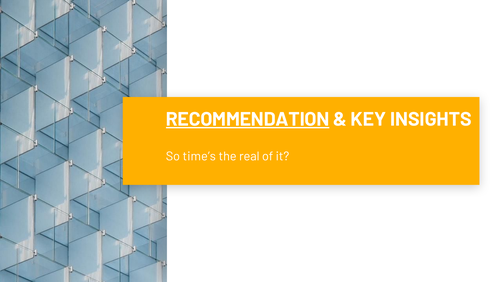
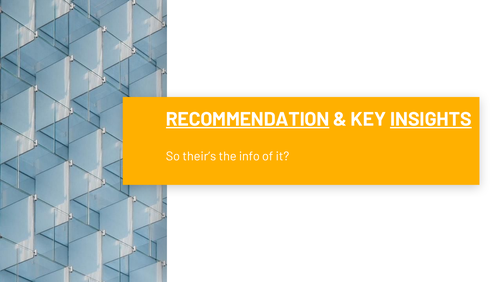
INSIGHTS underline: none -> present (431, 119)
time’s: time’s -> their’s (199, 156)
real: real -> info (249, 156)
